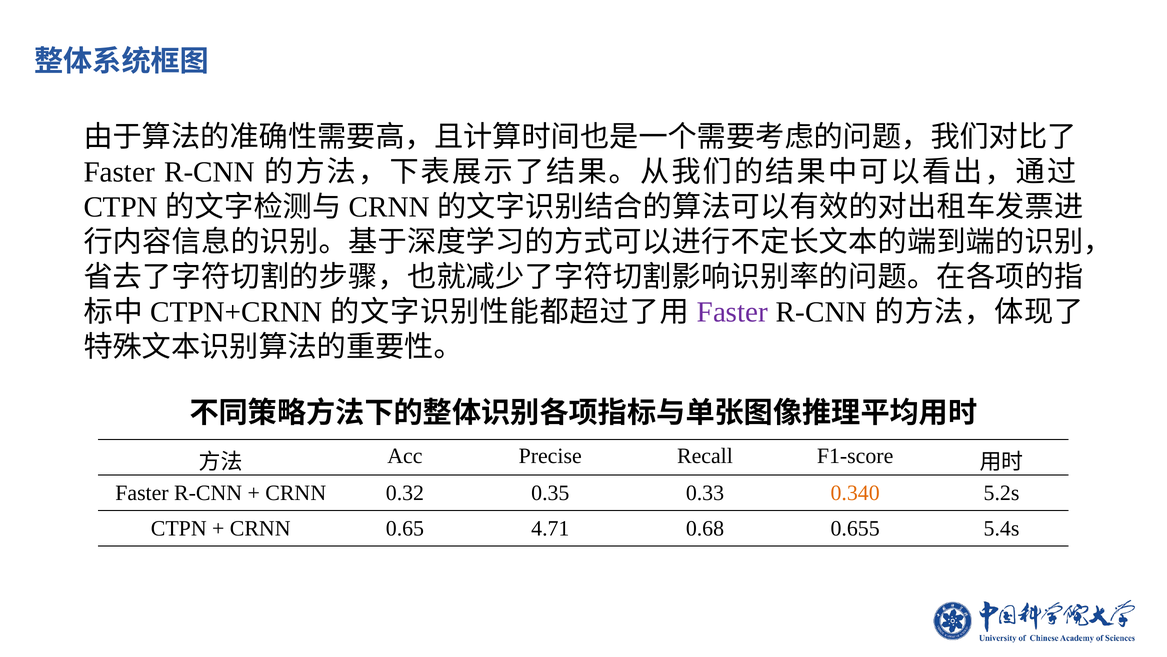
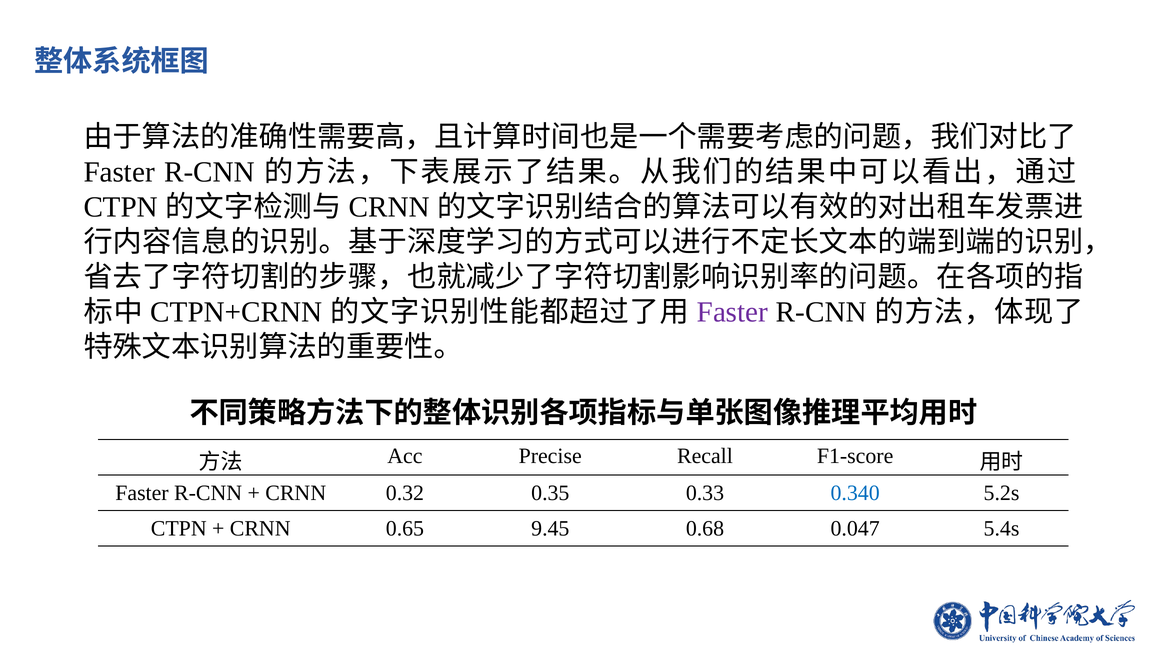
0.340 colour: orange -> blue (855, 493)
4.71: 4.71 -> 9.45 (550, 528)
0.655: 0.655 -> 0.047 (855, 528)
